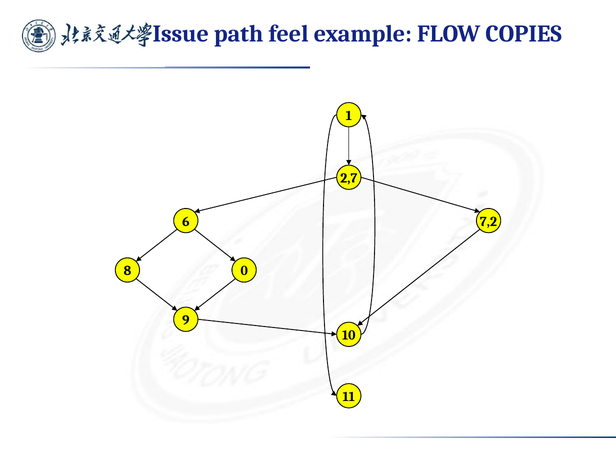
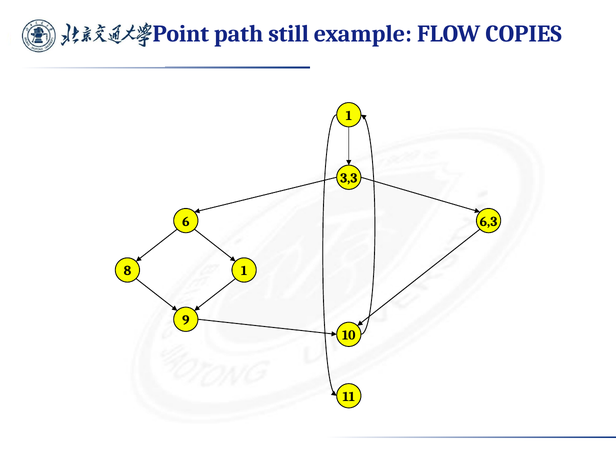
Issue: Issue -> Point (181, 34)
feel: feel -> still (289, 34)
2,7: 2,7 -> 3,3 (349, 178)
7,2: 7,2 -> 6,3 (488, 222)
8 0: 0 -> 1 (244, 271)
